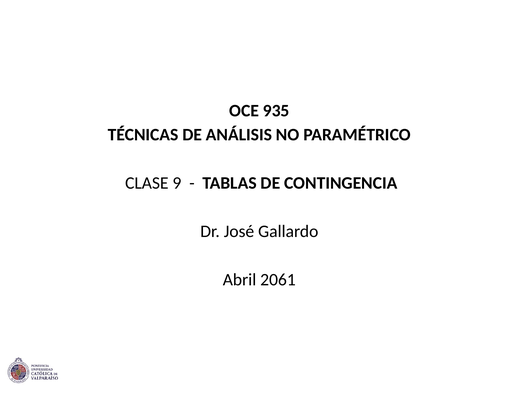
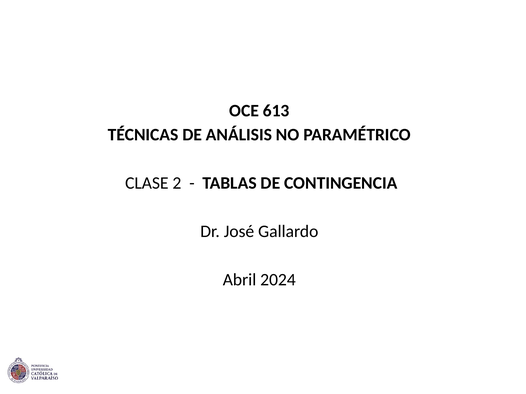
935: 935 -> 613 (276, 111)
9: 9 -> 2 (177, 183)
2061: 2061 -> 2024 (278, 280)
